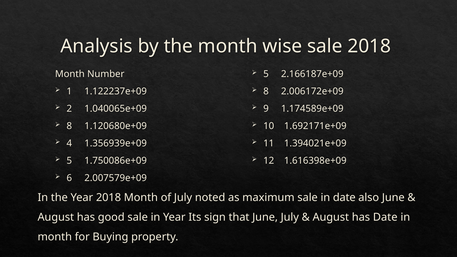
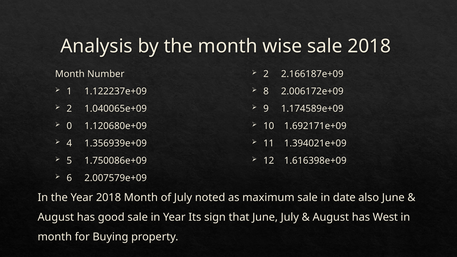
5: 5 -> 2 (266, 74)
8: 8 -> 0 (69, 126)
has Date: Date -> West (385, 217)
